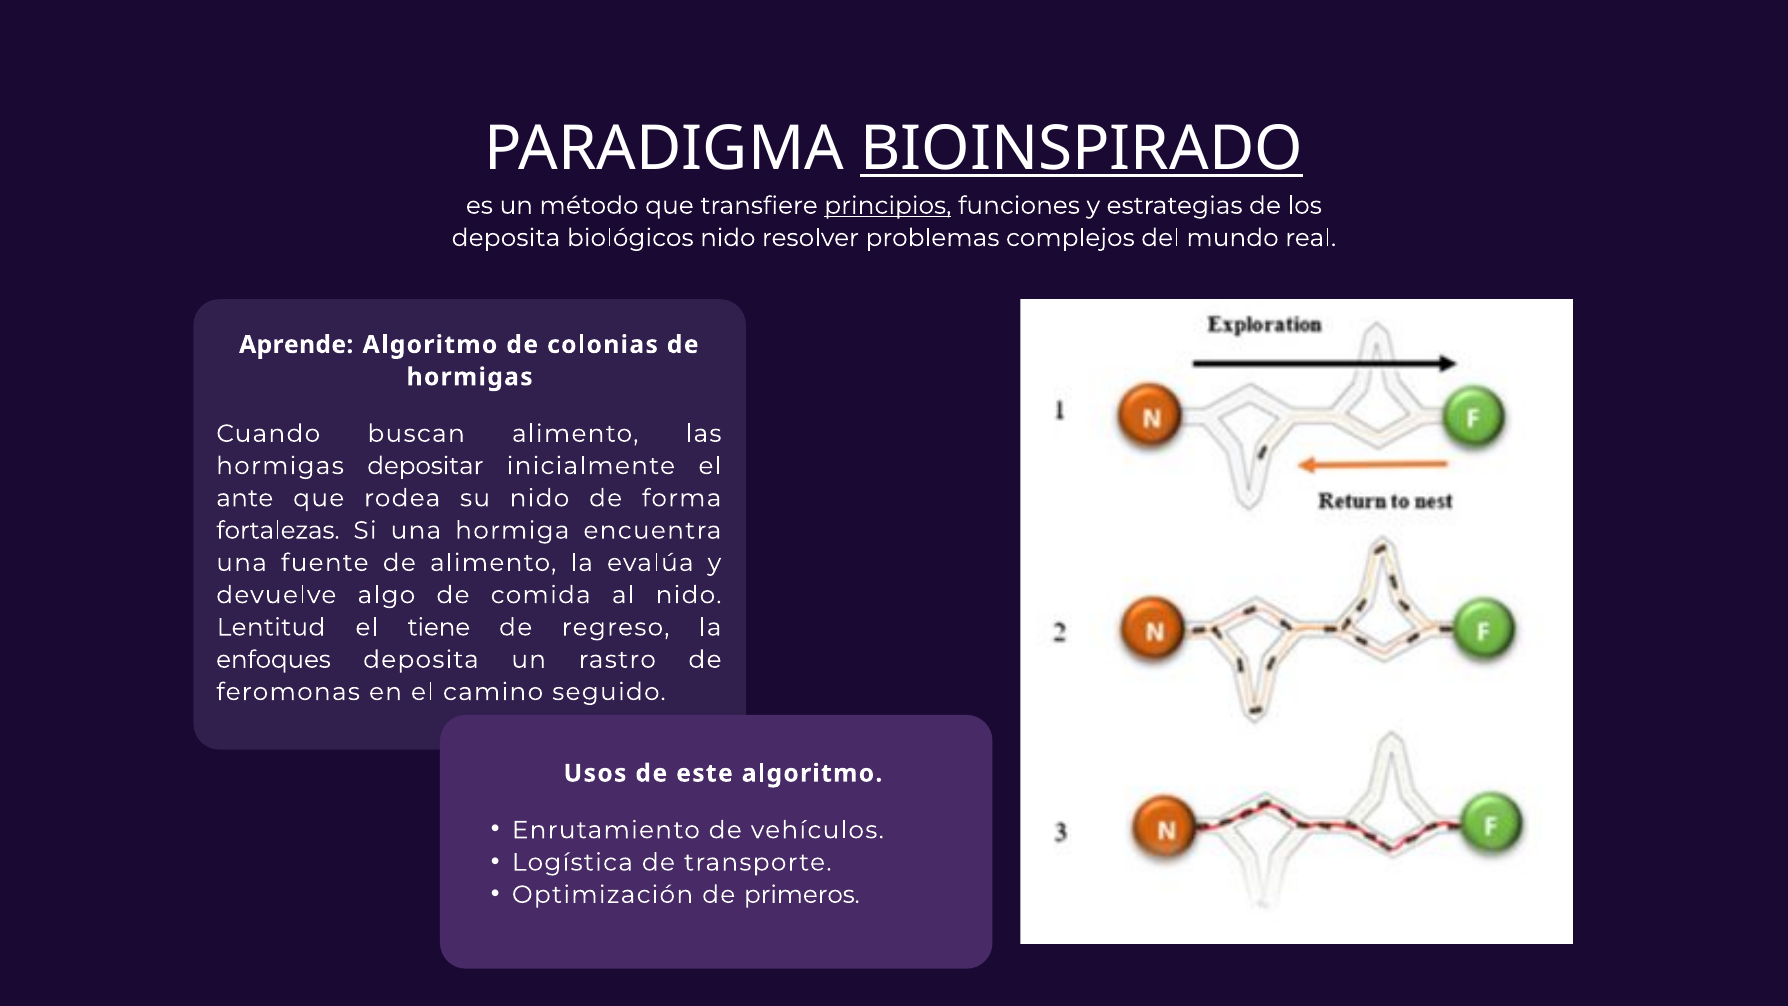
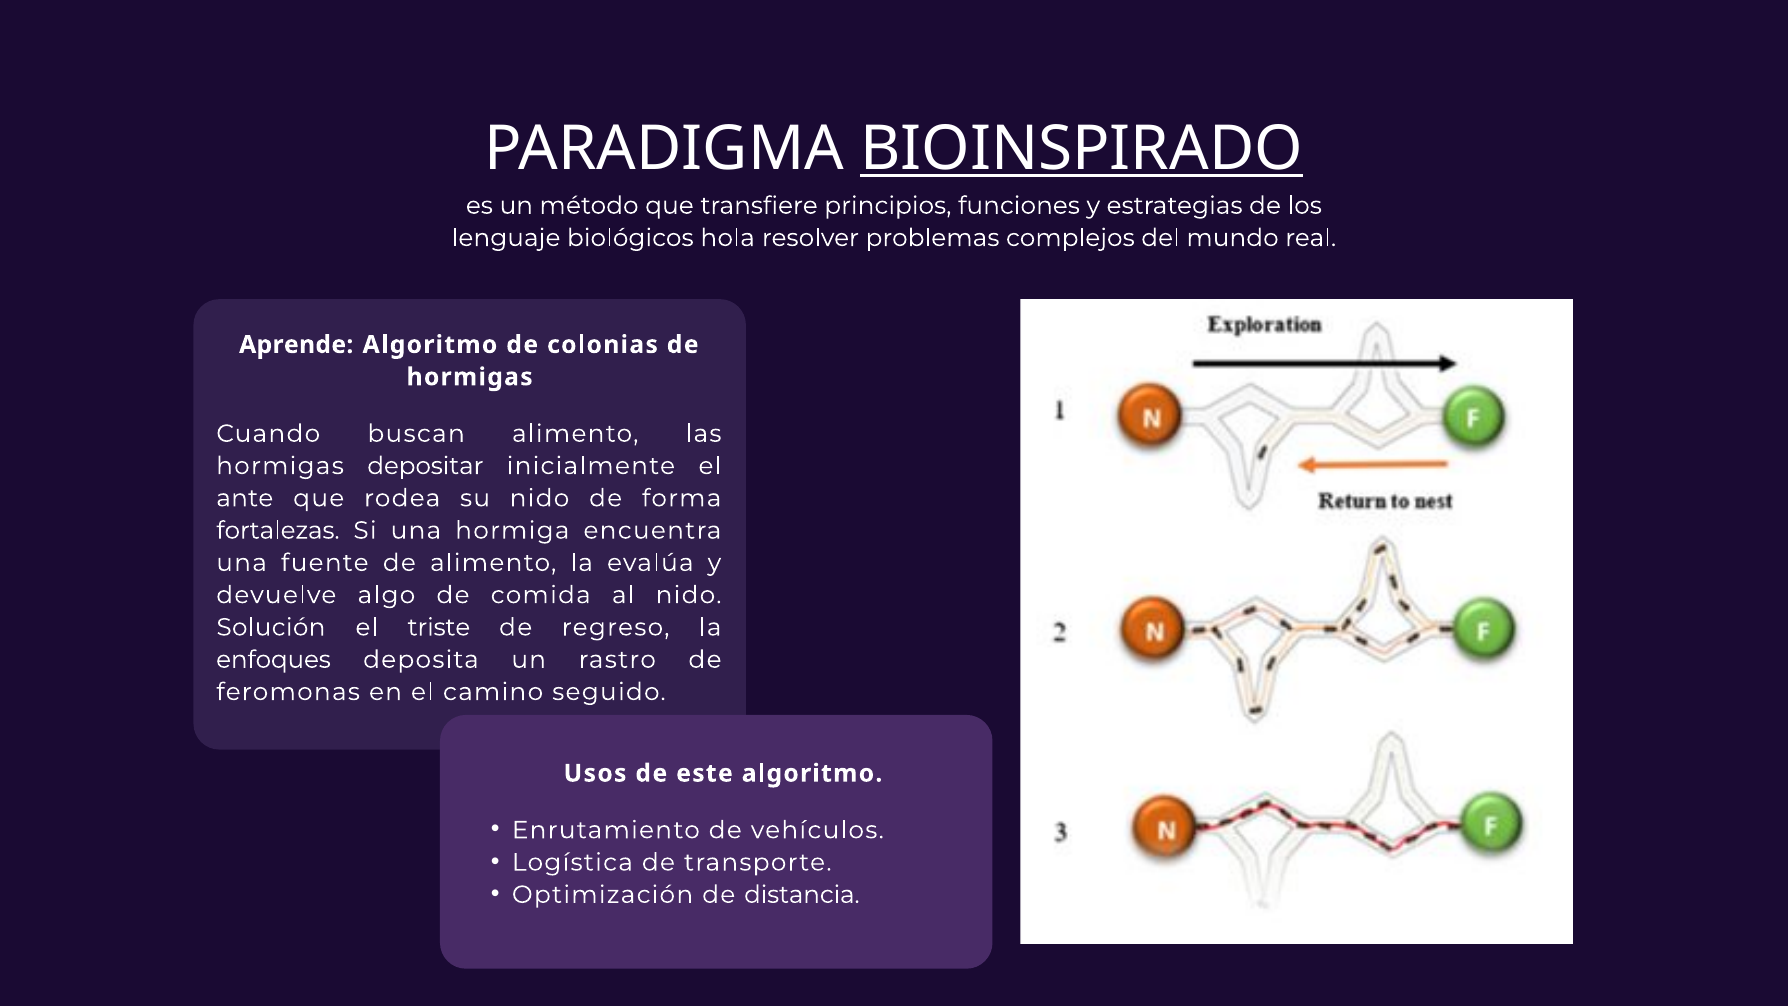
principios underline: present -> none (888, 206)
deposita: deposita -> lenguaje (506, 238)
biológicos nido: nido -> hola (728, 238)
Lentitud: Lentitud -> Solución (271, 627)
tiene: tiene -> triste (439, 627)
primeros: primeros -> distancia (802, 894)
